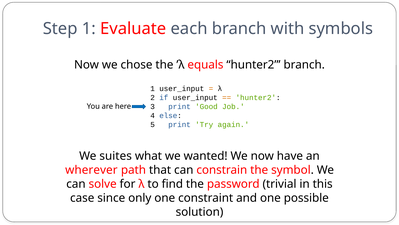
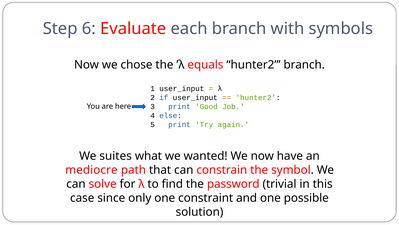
Step 1: 1 -> 6 (89, 29)
wherever: wherever -> mediocre (91, 170)
